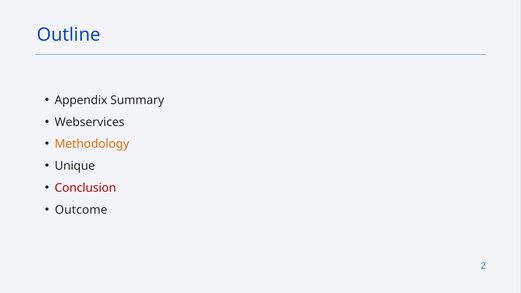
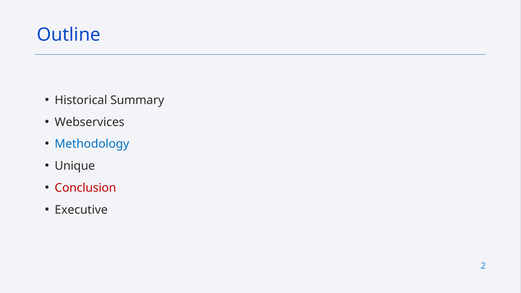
Appendix: Appendix -> Historical (81, 100)
Methodology colour: orange -> blue (92, 144)
Outcome: Outcome -> Executive (81, 210)
